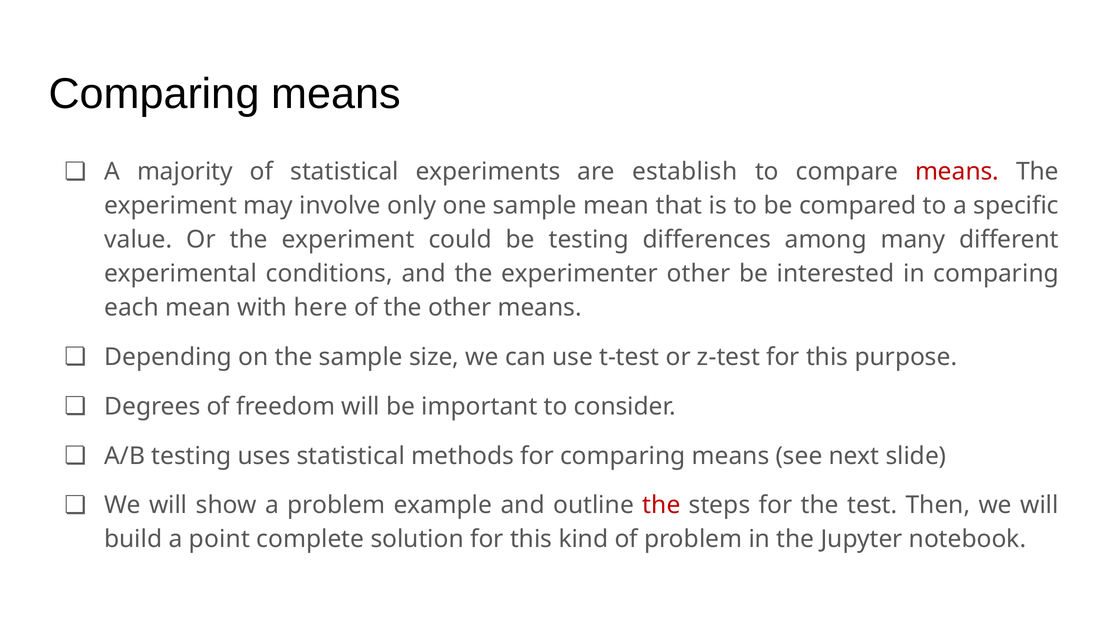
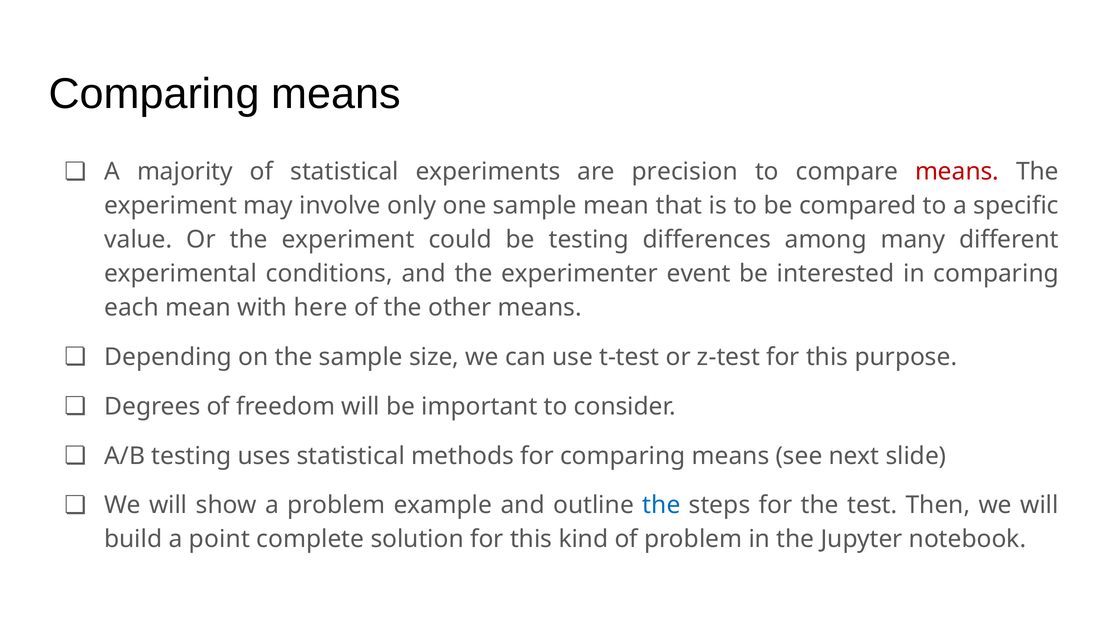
establish: establish -> precision (685, 172)
experimenter other: other -> event (699, 274)
the colour: red -> blue (661, 505)
